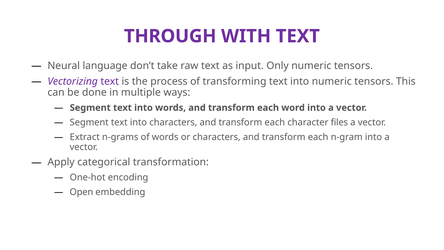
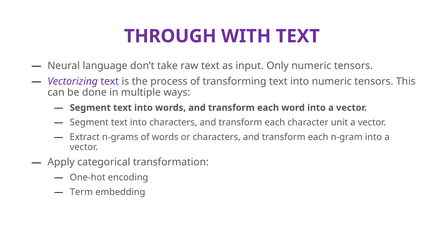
files: files -> unit (339, 122)
Open: Open -> Term (81, 192)
